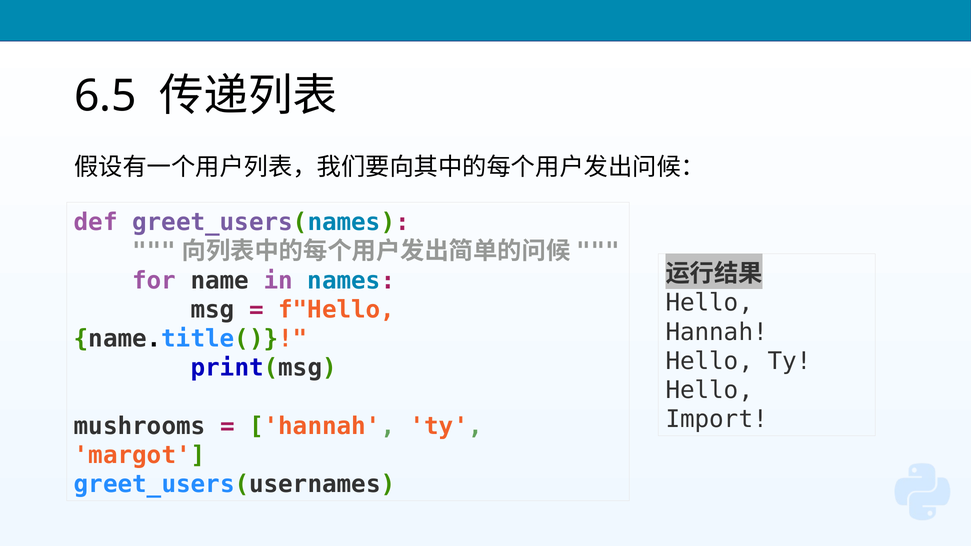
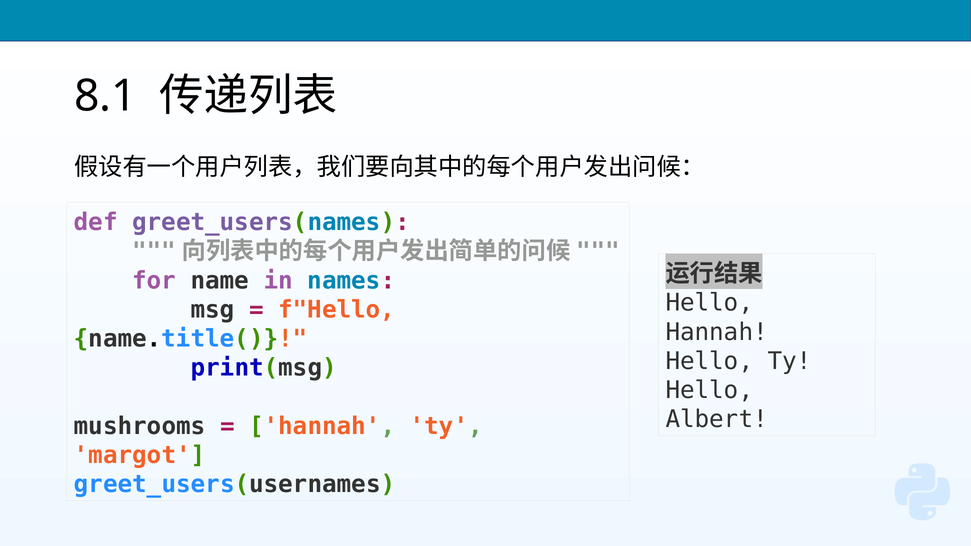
6.5: 6.5 -> 8.1 (105, 96)
Import: Import -> Albert (717, 420)
